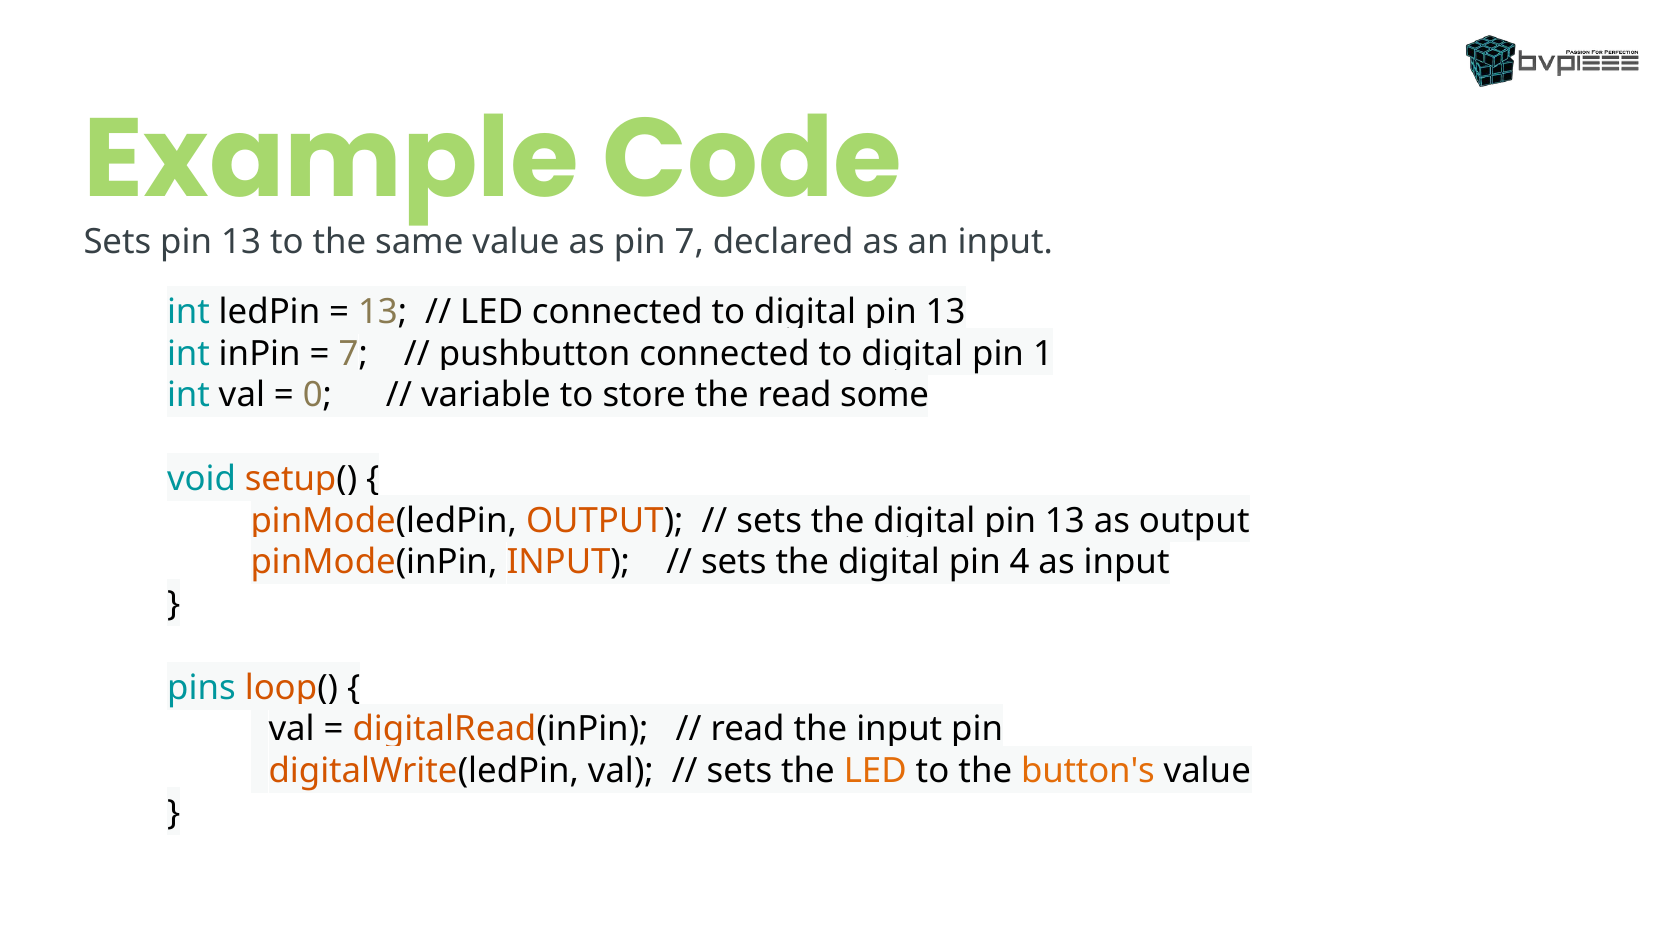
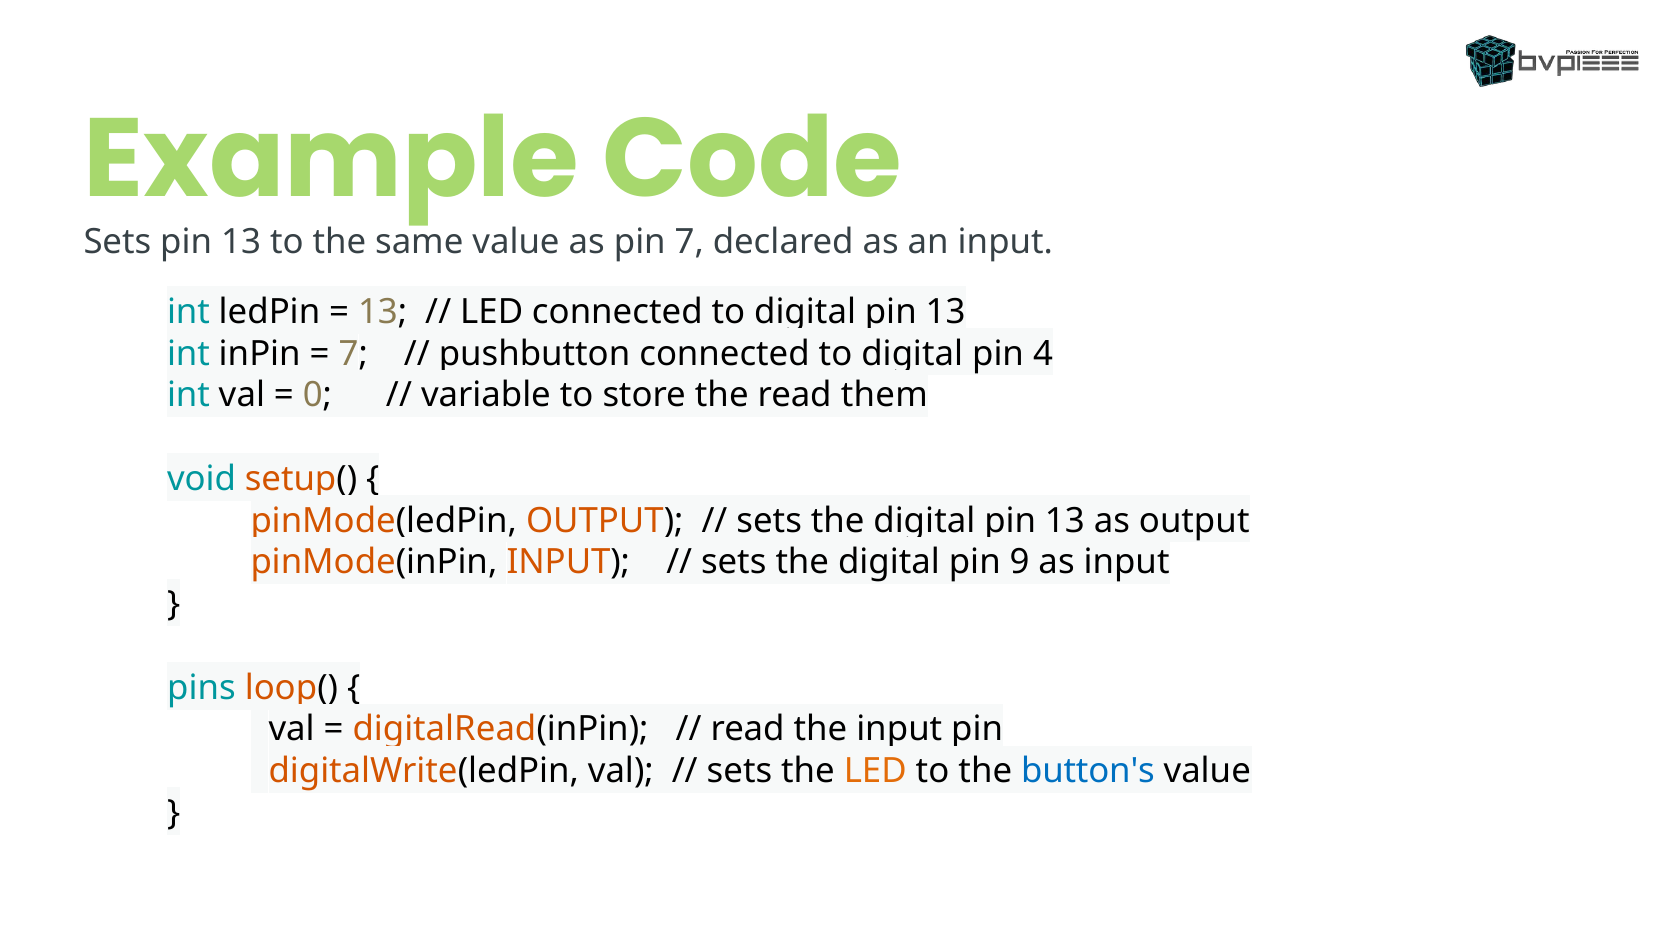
1: 1 -> 4 (1043, 353)
some: some -> them (884, 395)
4: 4 -> 9 (1020, 562)
button's colour: orange -> blue (1088, 771)
